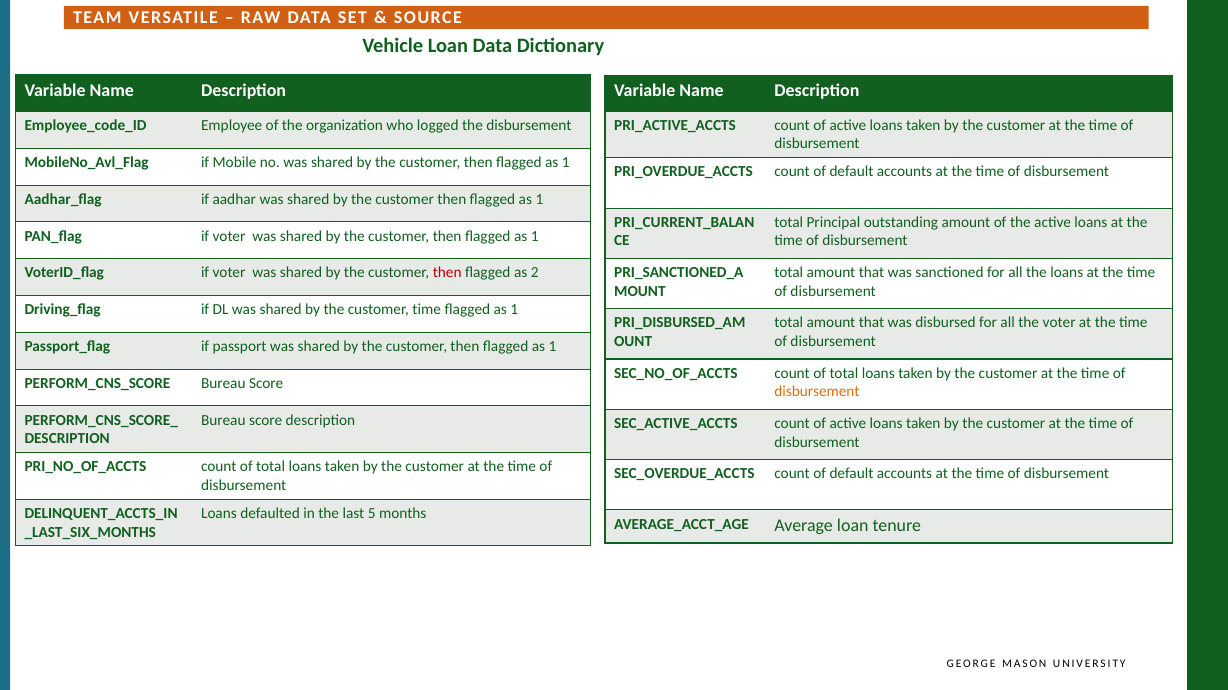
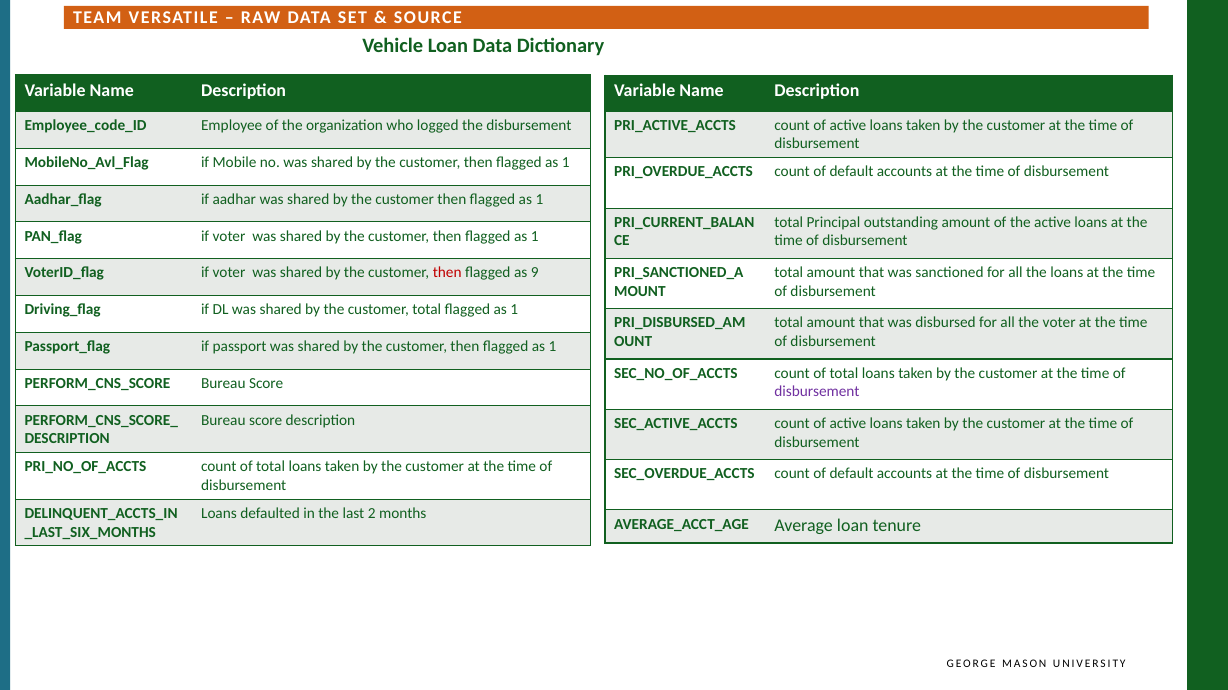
2: 2 -> 9 (535, 273)
customer time: time -> total (427, 310)
disbursement colour: orange -> purple (817, 392)
5: 5 -> 2 (372, 514)
